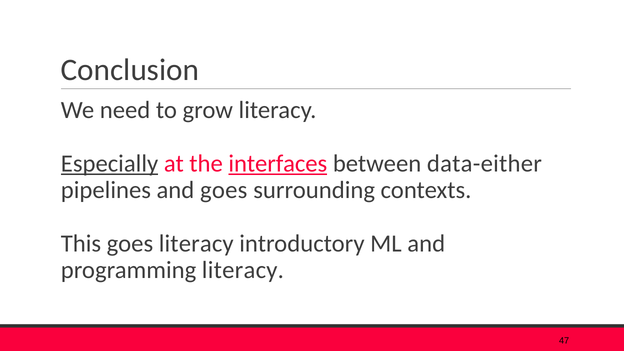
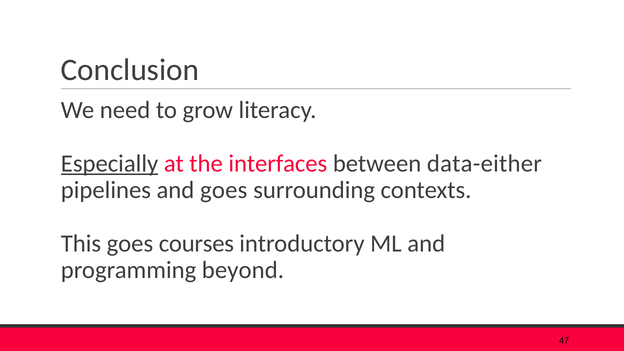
interfaces underline: present -> none (278, 163)
goes literacy: literacy -> courses (196, 243)
programming literacy: literacy -> beyond (243, 270)
